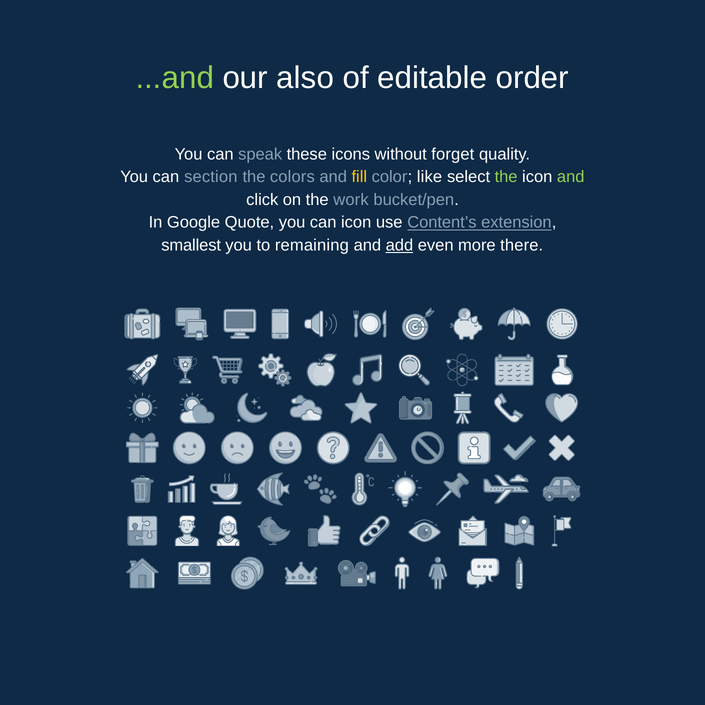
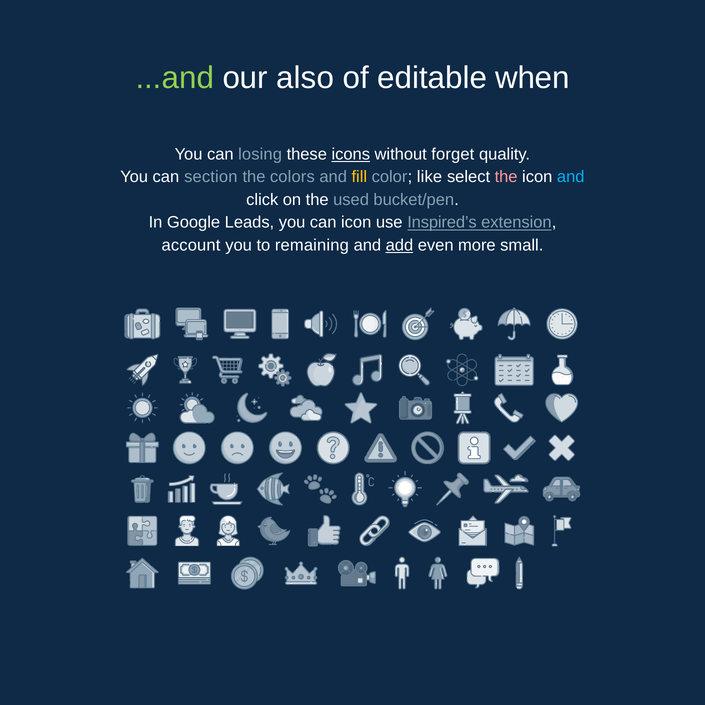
order: order -> when (532, 78)
speak: speak -> losing (260, 154)
icons underline: none -> present (351, 154)
the colour: light green -> pink (506, 177)
and colour: light green -> light blue (571, 177)
work: work -> used (351, 200)
Quote: Quote -> Leads (249, 223)
Content’s: Content’s -> Inspired’s (442, 223)
smallest: smallest -> account (191, 245)
there: there -> small (522, 245)
